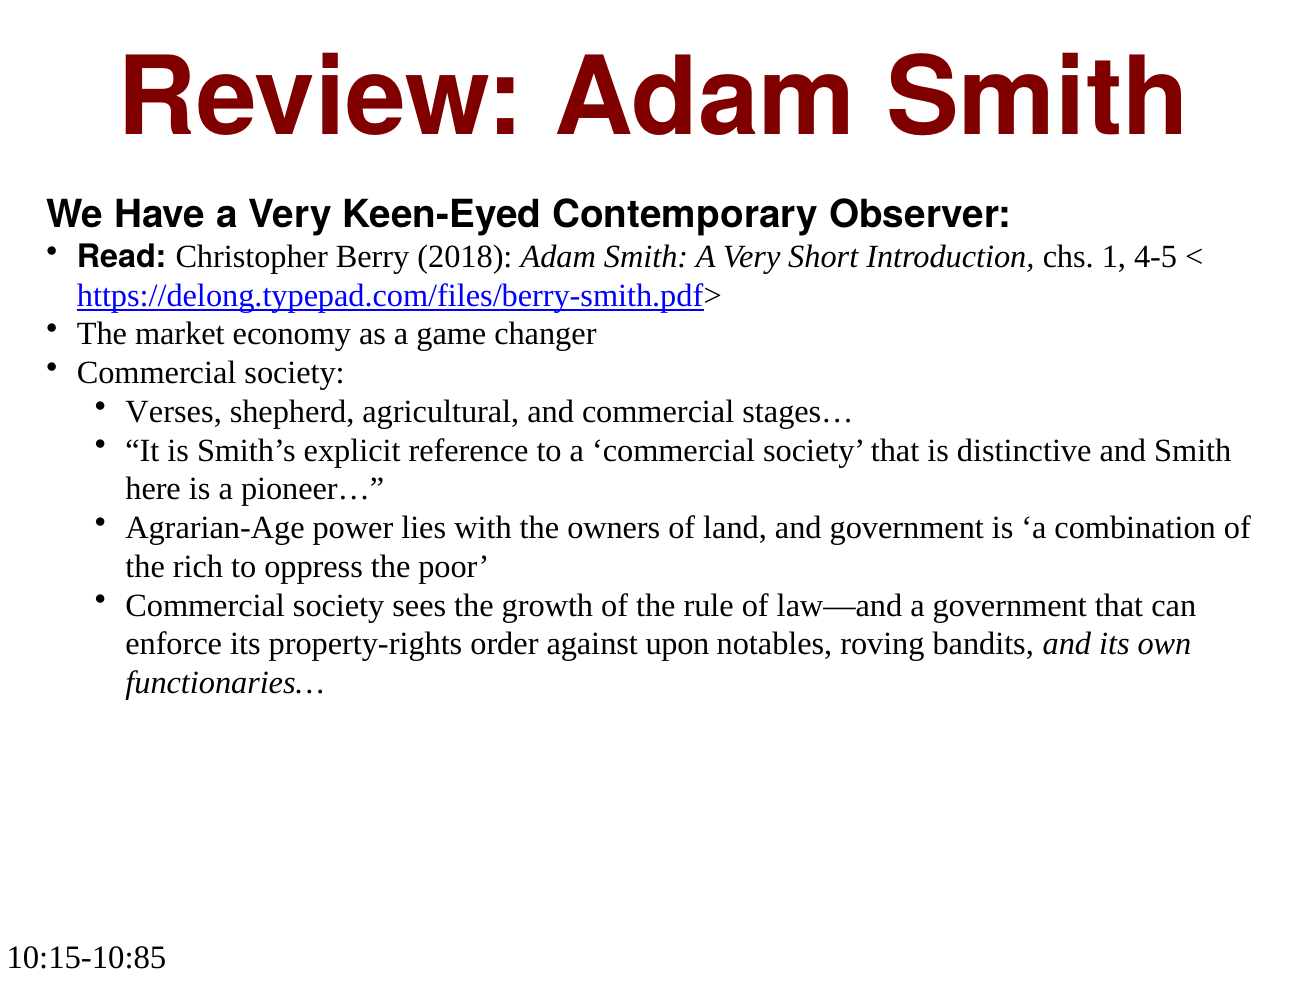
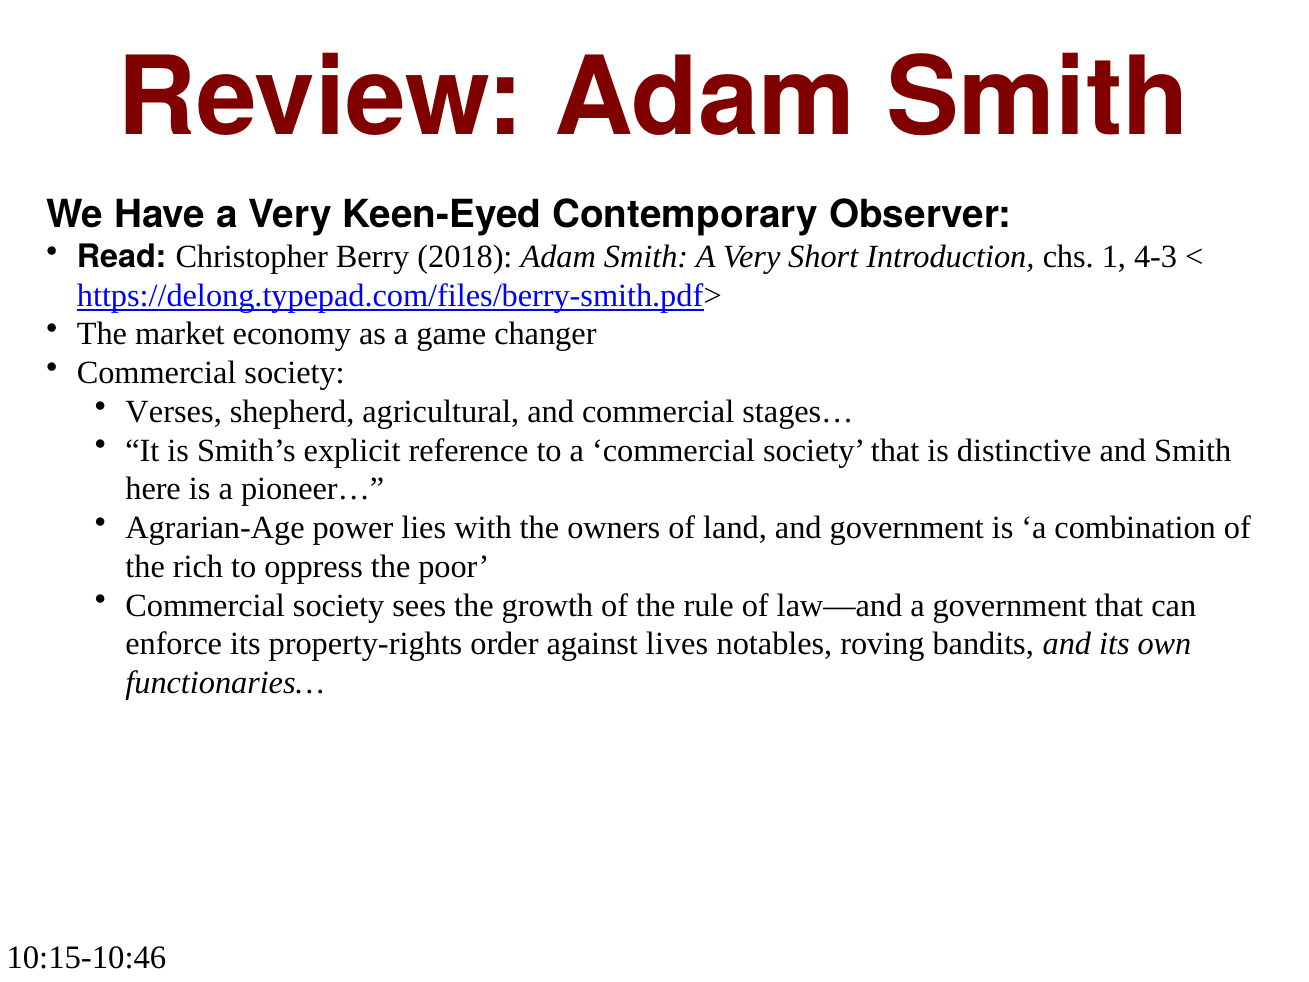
4-5: 4-5 -> 4-3 (1156, 257)
upon: upon -> lives (677, 644)
10:15-10:85: 10:15-10:85 -> 10:15-10:46 (86, 957)
